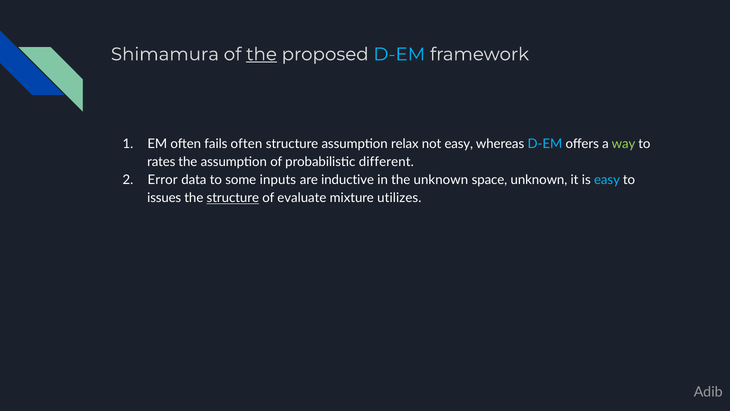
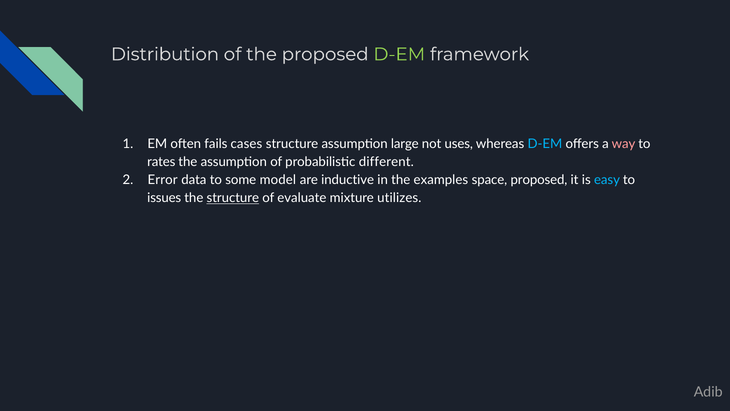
Shimamura: Shimamura -> Distribution (165, 54)
the underline: present -> none (262, 54)
D-EM colour: light blue -> light green (399, 54)
fails often: often -> cases (246, 144)
relax: relax -> large (405, 144)
not easy: easy -> uses (459, 144)
way colour: light green -> pink (624, 144)
inputs: inputs -> model (278, 180)
the unknown: unknown -> examples (441, 180)
space unknown: unknown -> proposed (539, 180)
